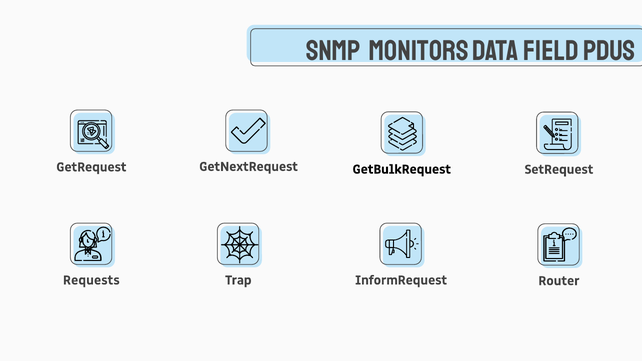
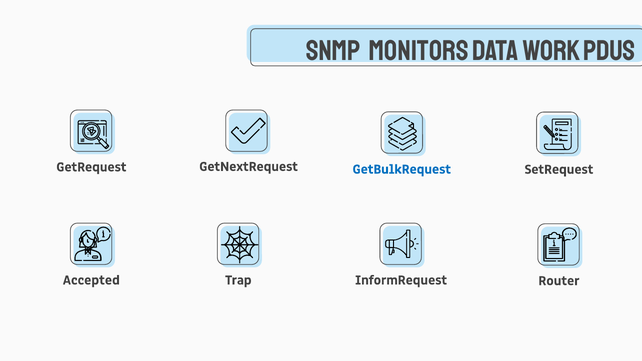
Field: Field -> Work (551, 51)
GetBulkRequest colour: black -> blue (402, 169)
Requests: Requests -> Accepted (91, 280)
